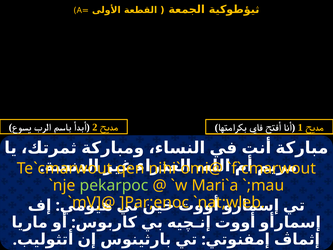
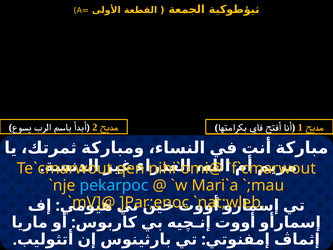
pekarpoc colour: light green -> light blue (114, 185)
